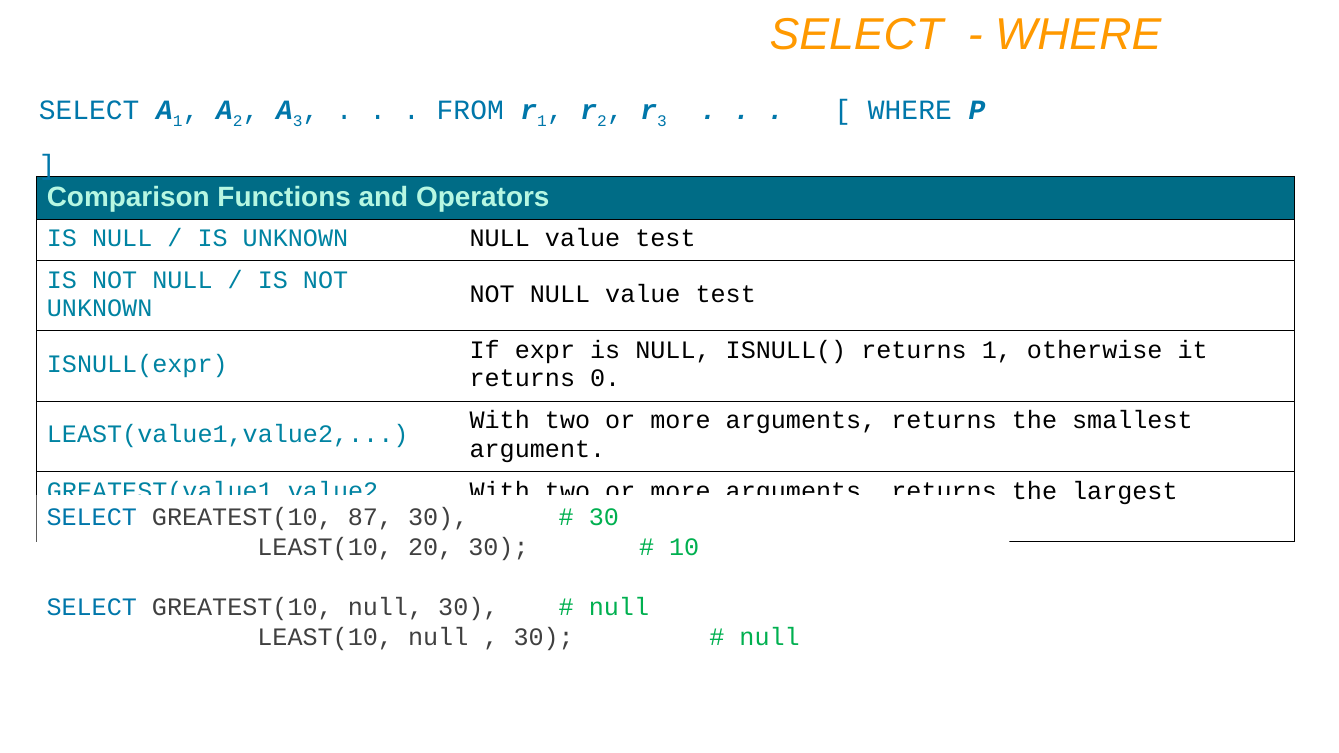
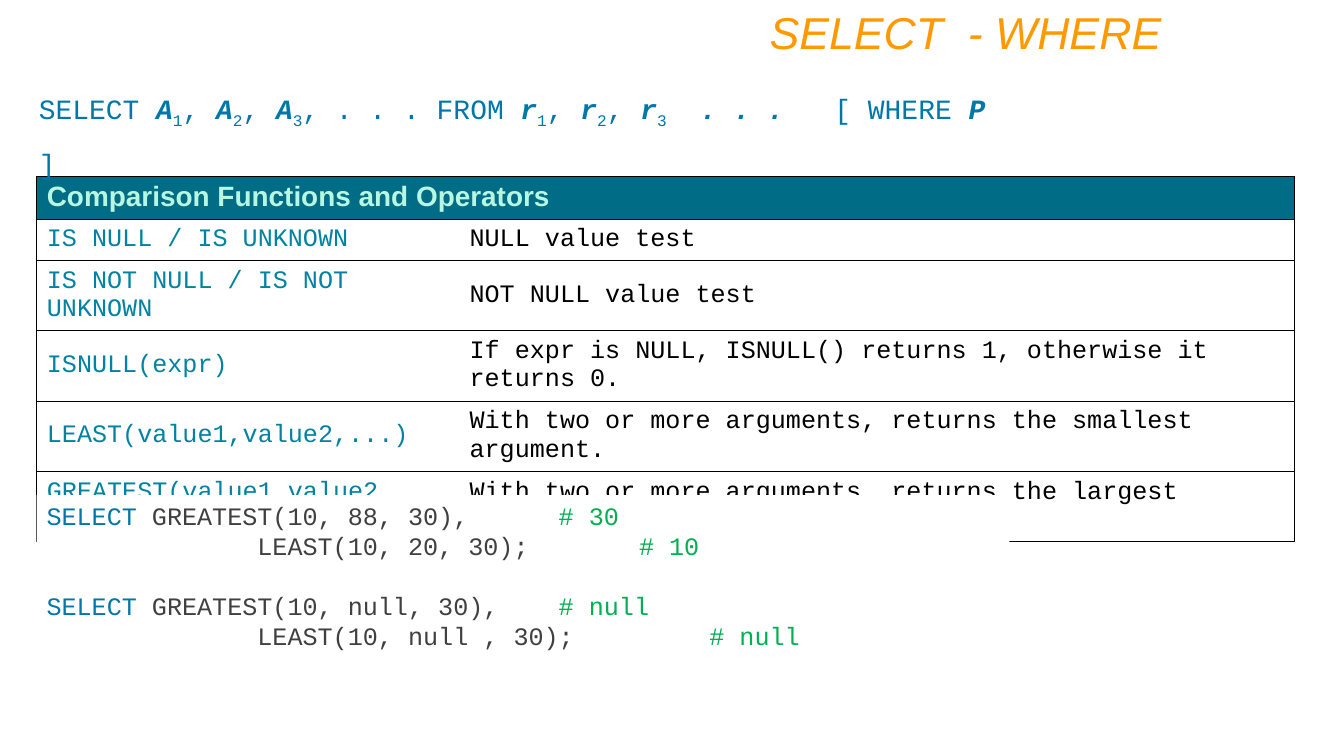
87: 87 -> 88 (370, 517)
